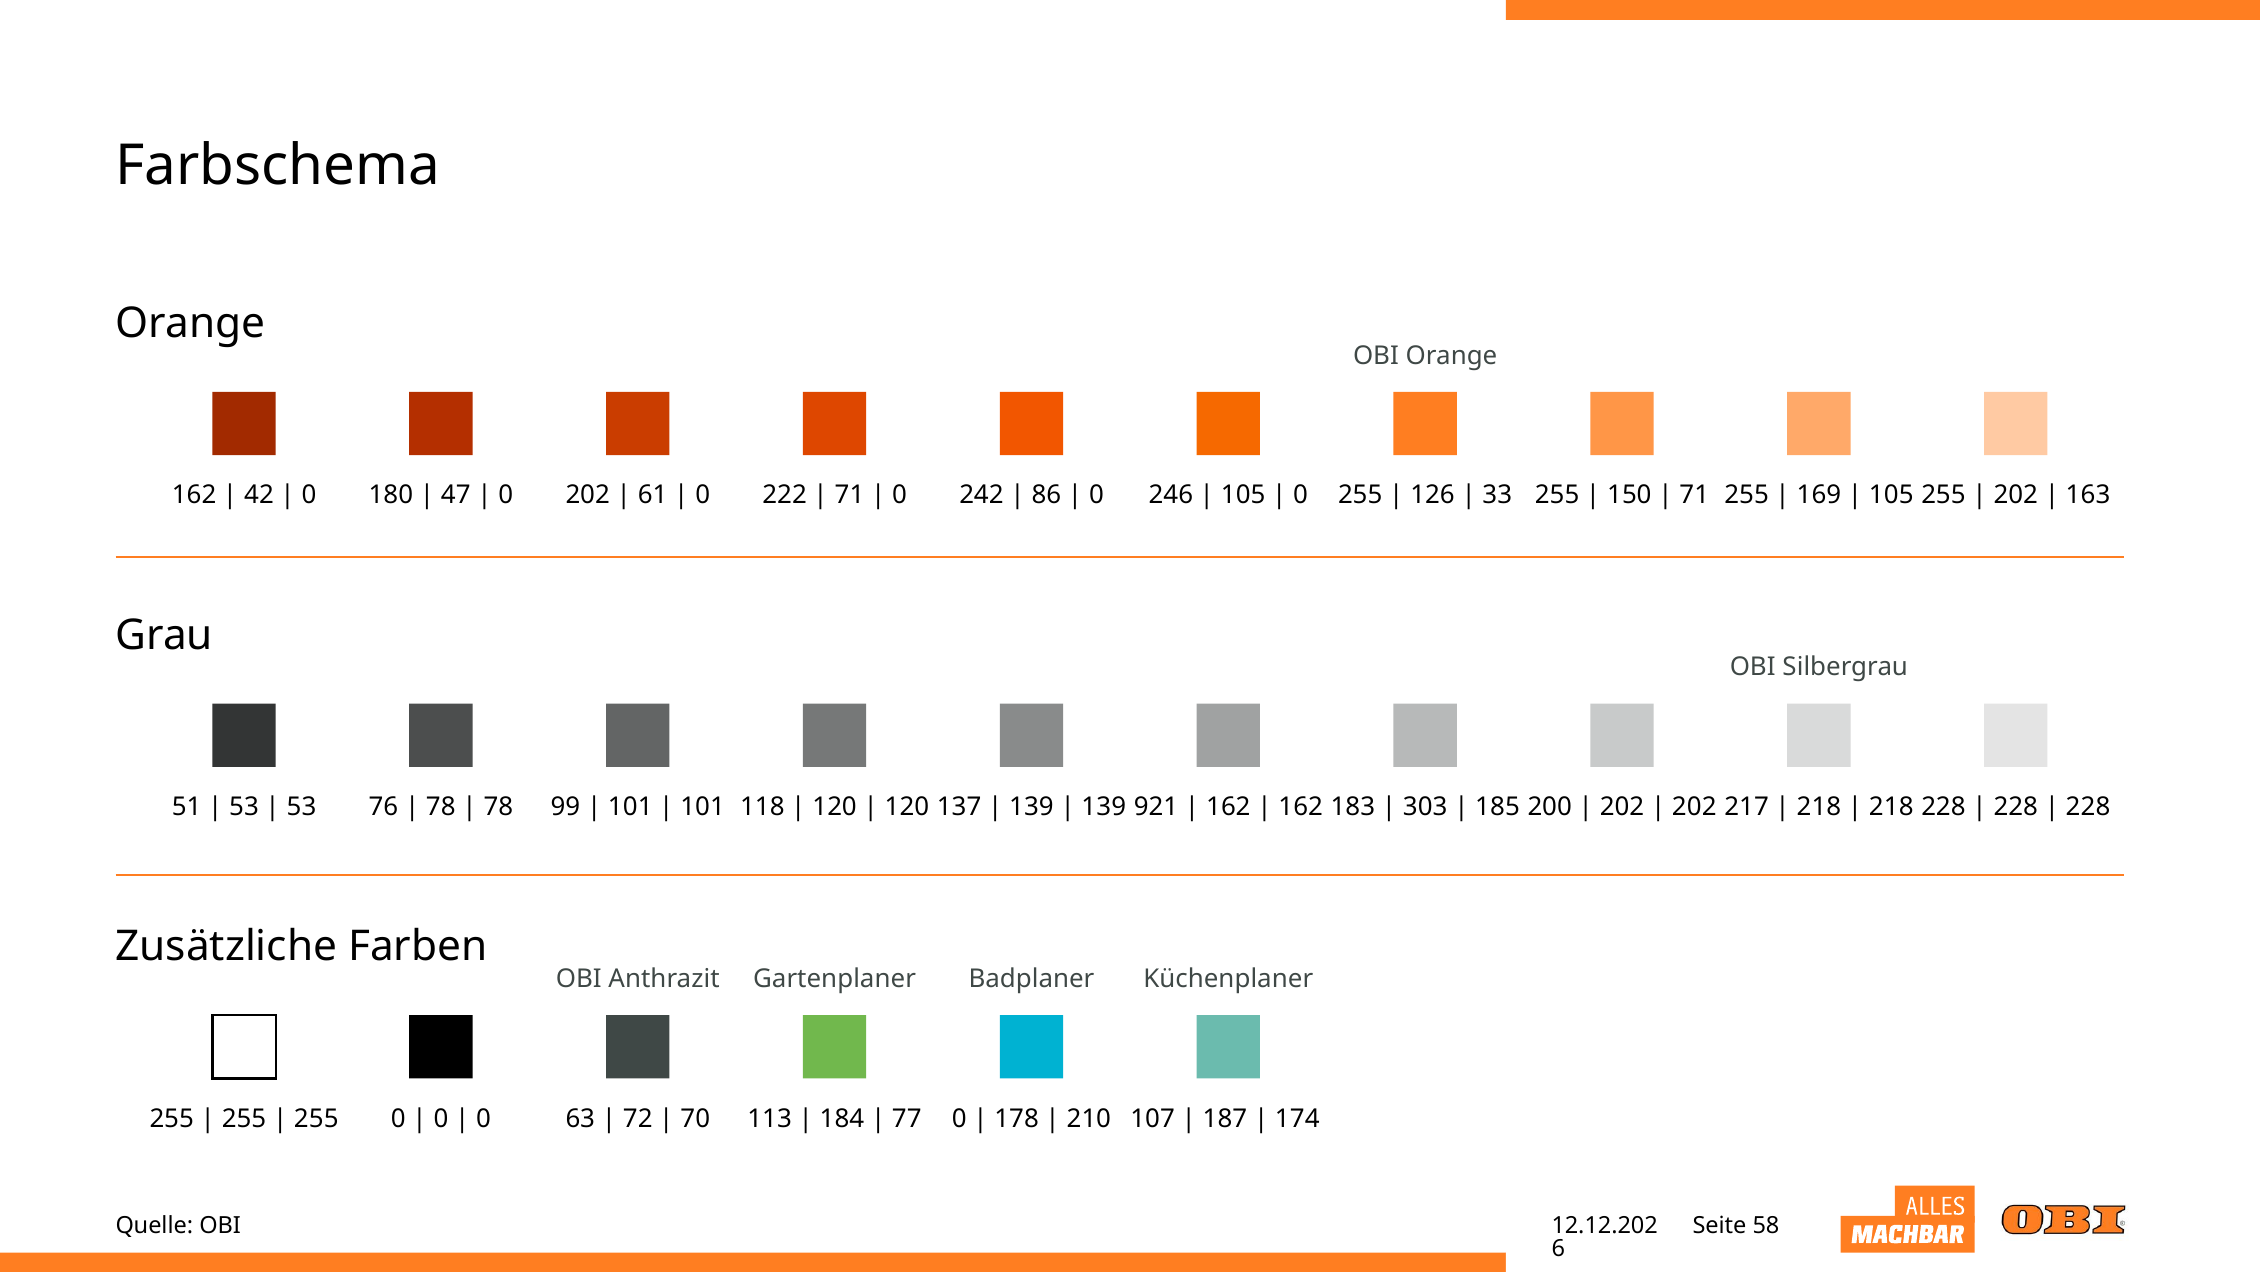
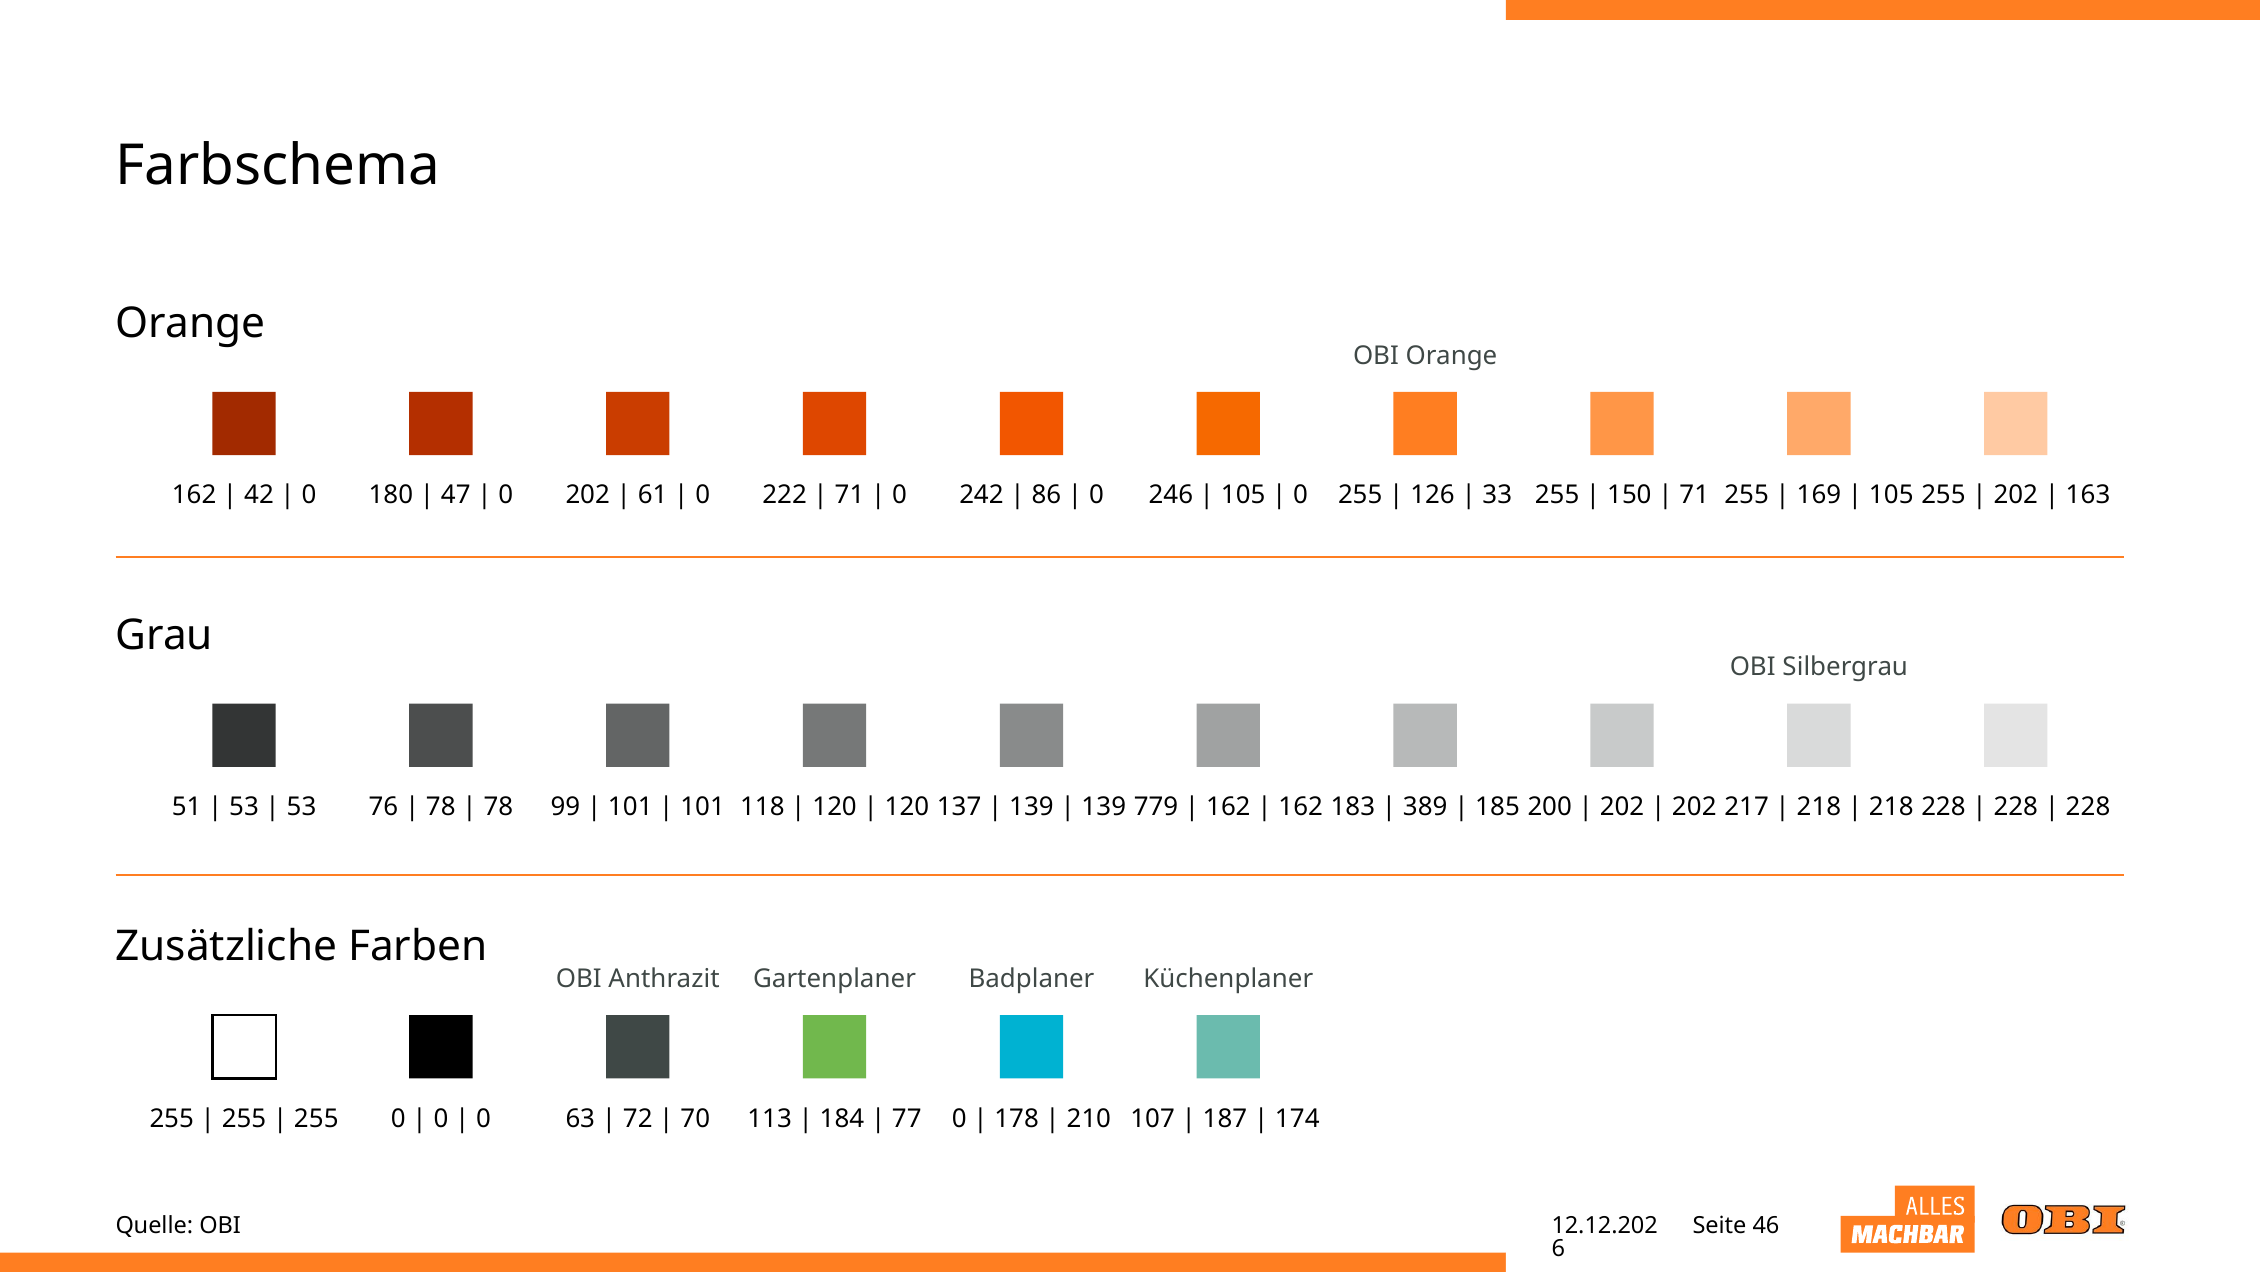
921: 921 -> 779 (1156, 806)
303: 303 -> 389 (1425, 806)
58: 58 -> 46 (1766, 1225)
